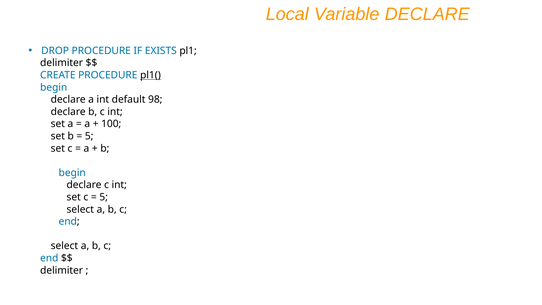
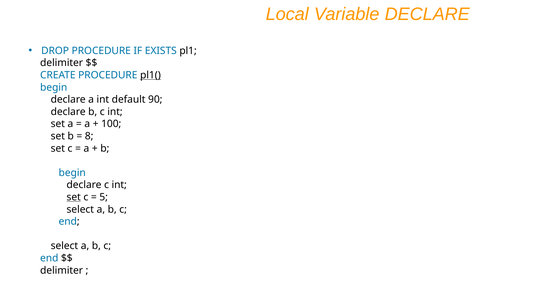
98: 98 -> 90 (155, 99)
5: 5 -> 8 (89, 136)
set underline: none -> present (74, 197)
